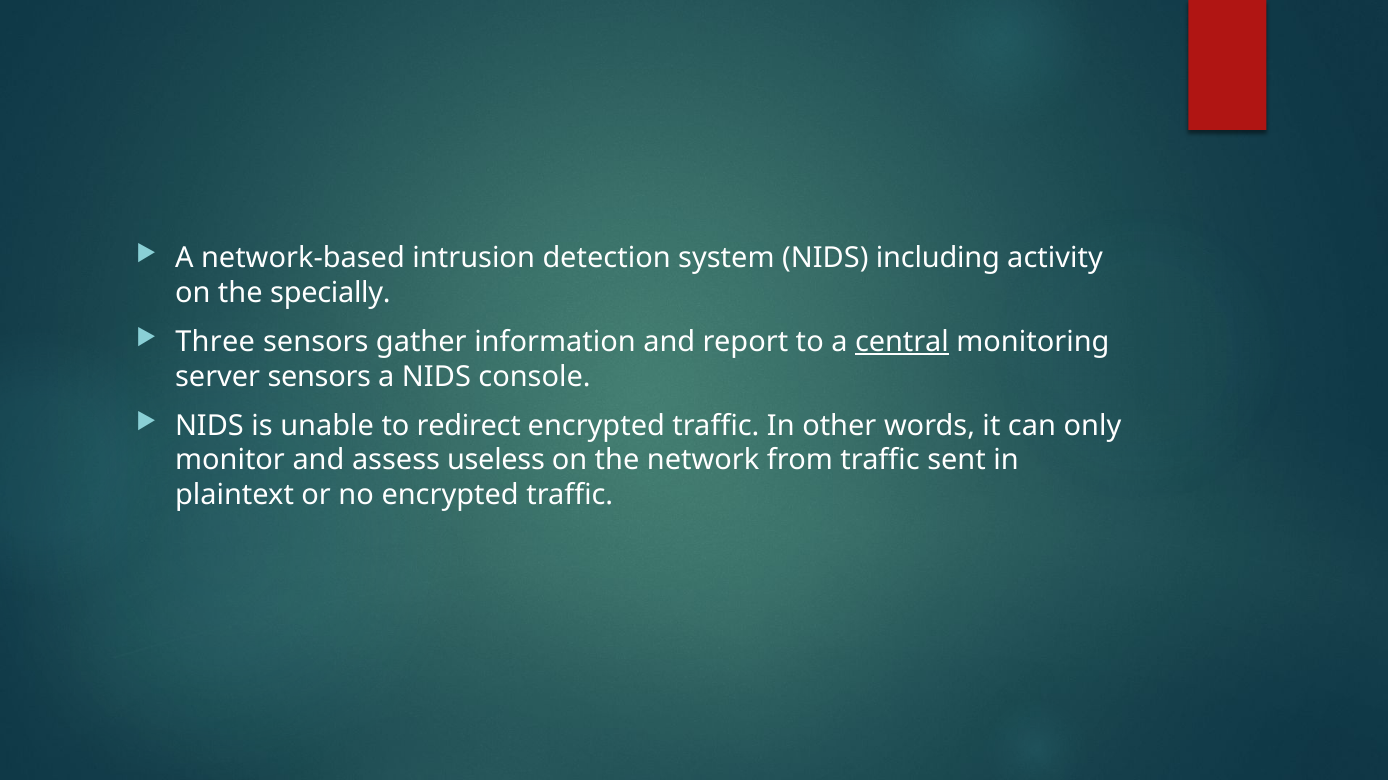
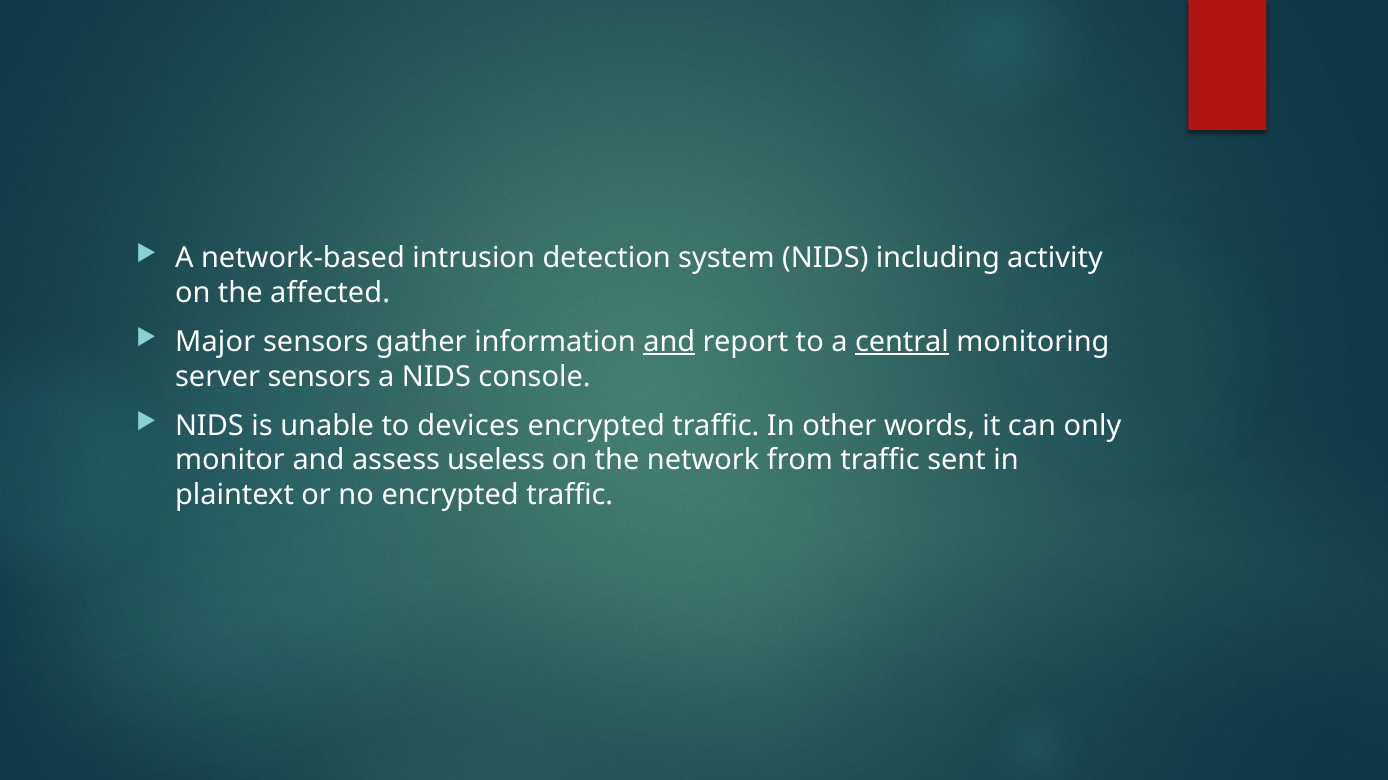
specially: specially -> affected (330, 293)
Three: Three -> Major (215, 342)
and underline: none -> present (669, 342)
redirect: redirect -> devices (468, 426)
